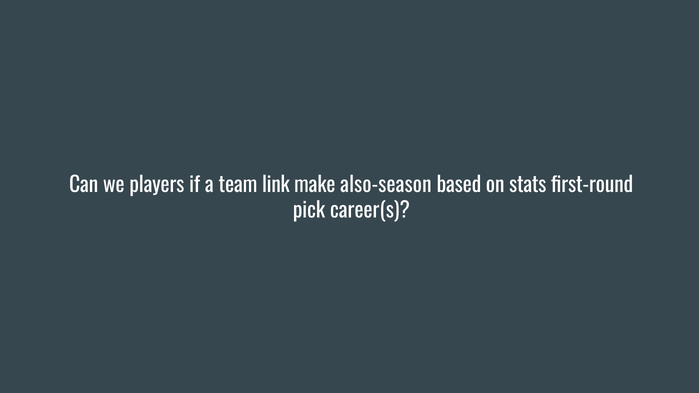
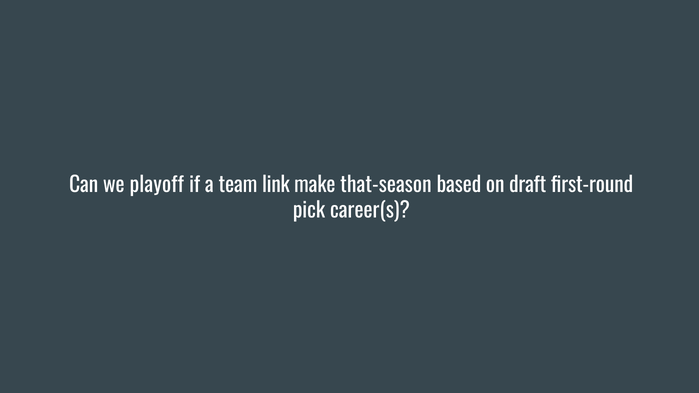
players: players -> playoff (157, 185)
also-season: also-season -> that-season (386, 185)
stats: stats -> draft (528, 185)
